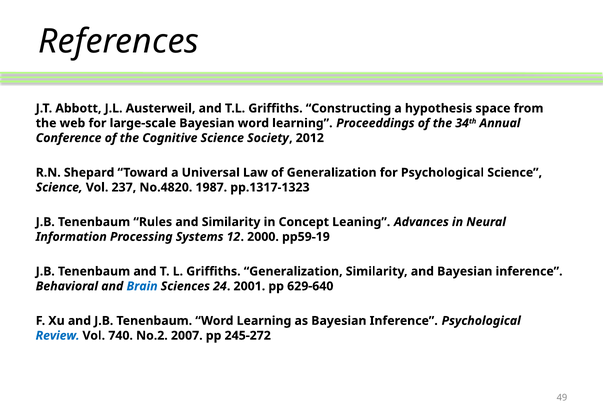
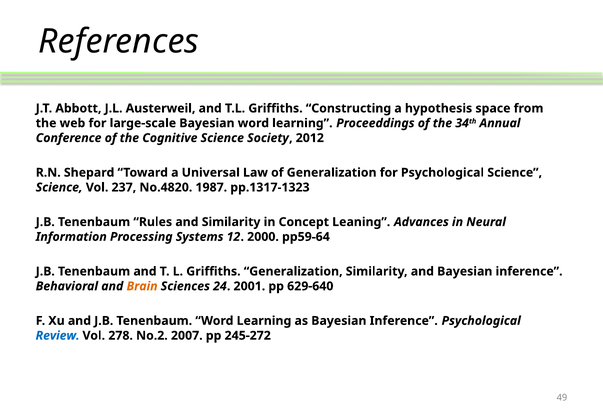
pp59-19: pp59-19 -> pp59-64 (306, 237)
Brain colour: blue -> orange (142, 287)
740: 740 -> 278 (121, 336)
